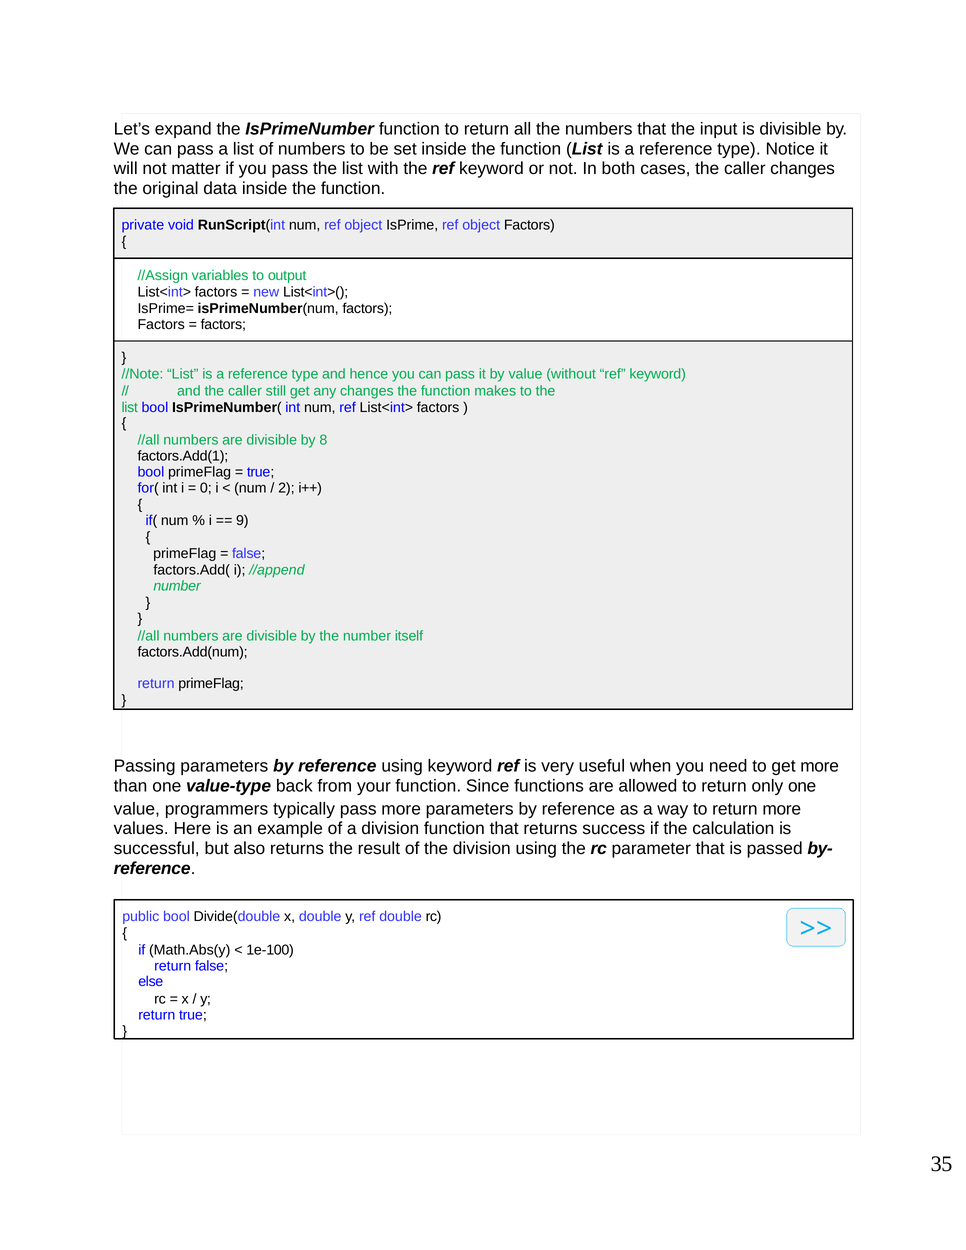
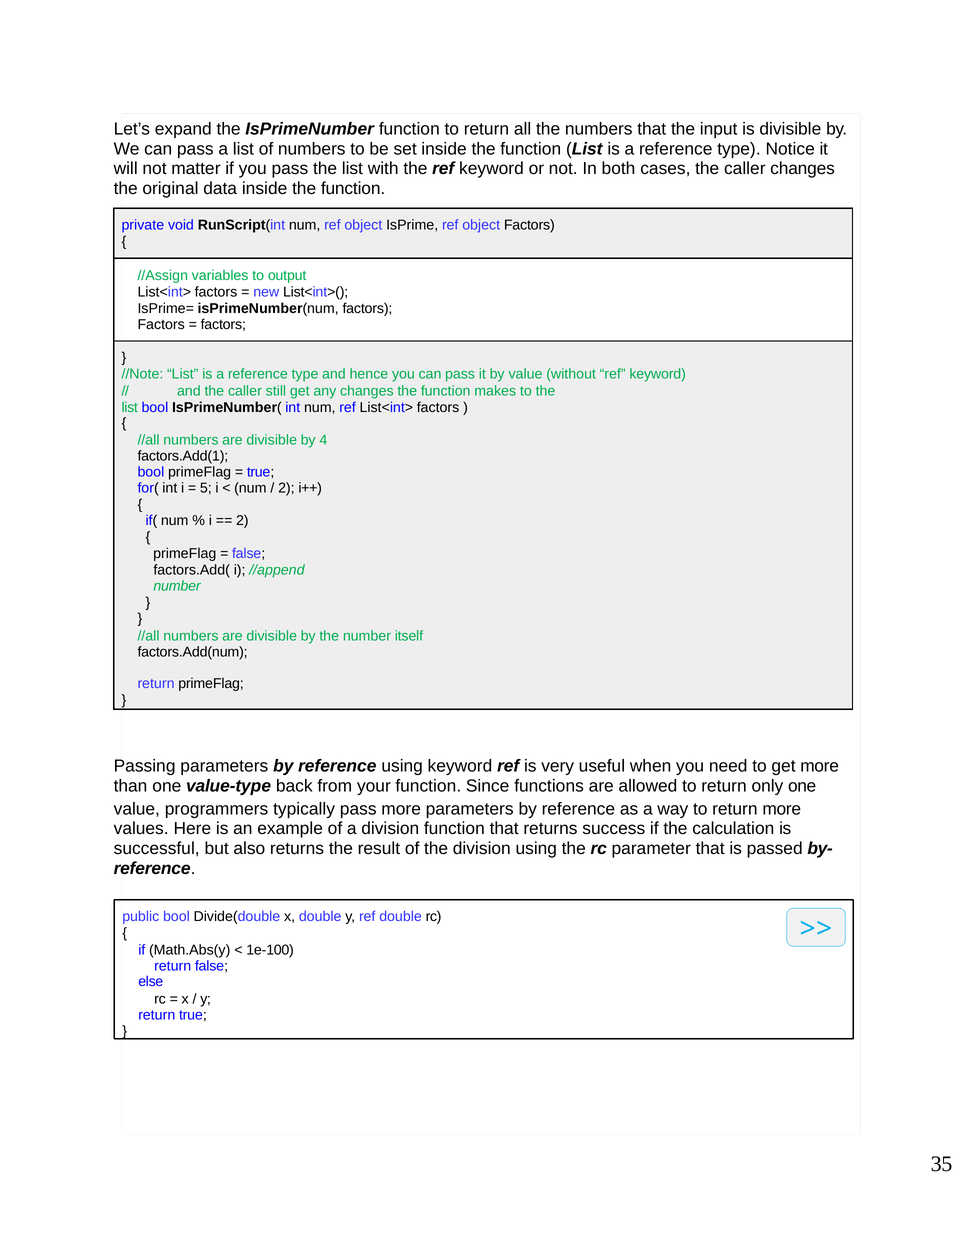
8: 8 -> 4 (323, 440)
0: 0 -> 5 (206, 488)
9: 9 -> 2 (242, 521)
